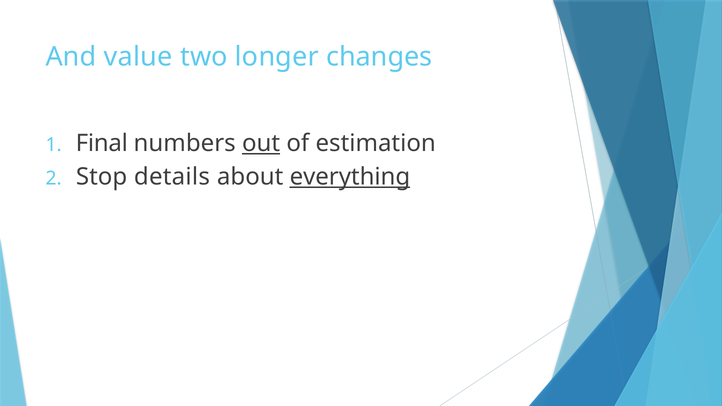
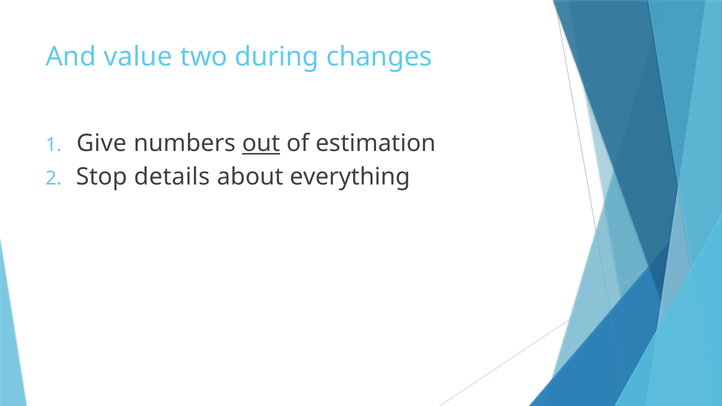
longer: longer -> during (277, 57)
Final: Final -> Give (102, 144)
everything underline: present -> none (350, 177)
